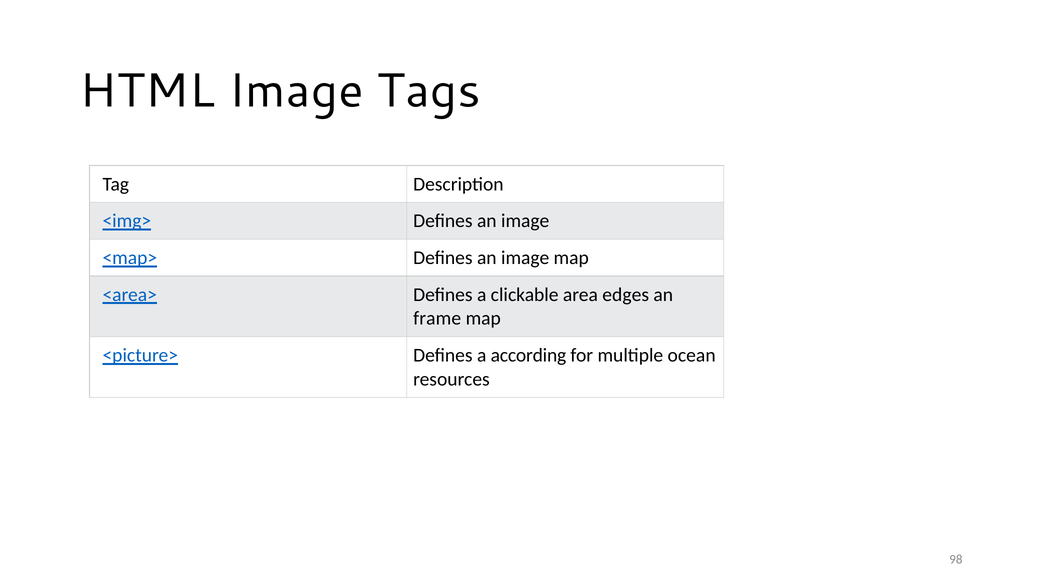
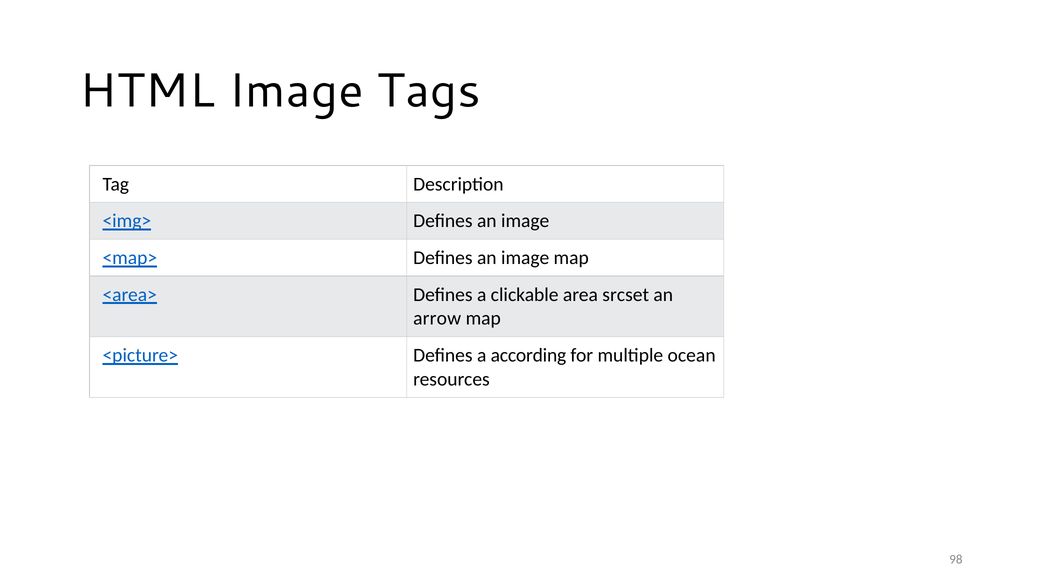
edges: edges -> srcset (626, 295)
frame: frame -> arrow (437, 319)
